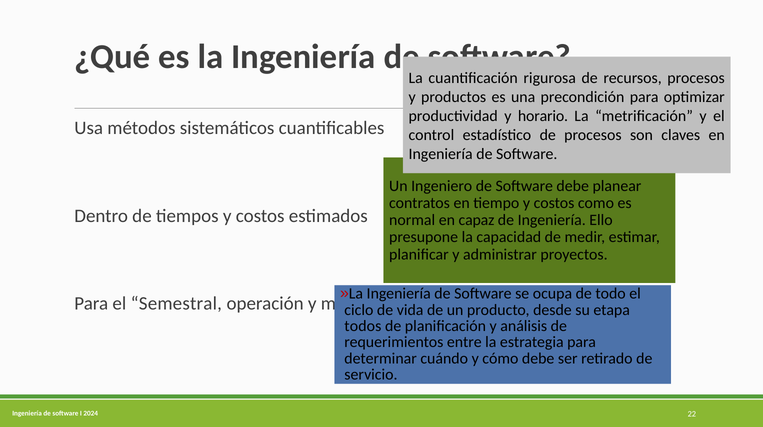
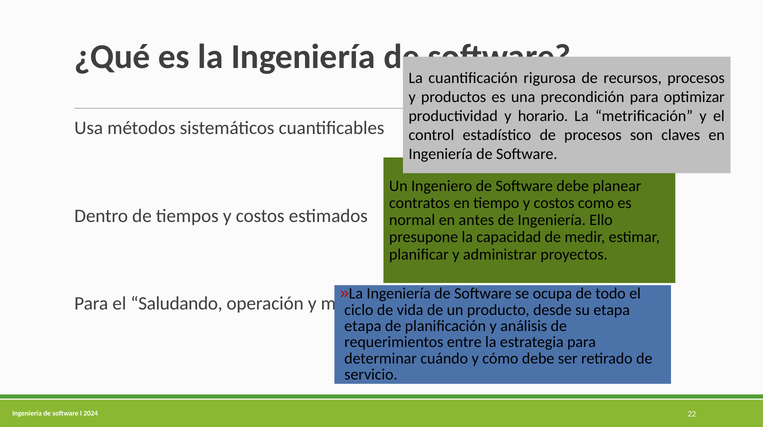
capaz: capaz -> antes (476, 220)
Semestral: Semestral -> Saludando (176, 304)
todos: todos -> etapa (363, 326)
